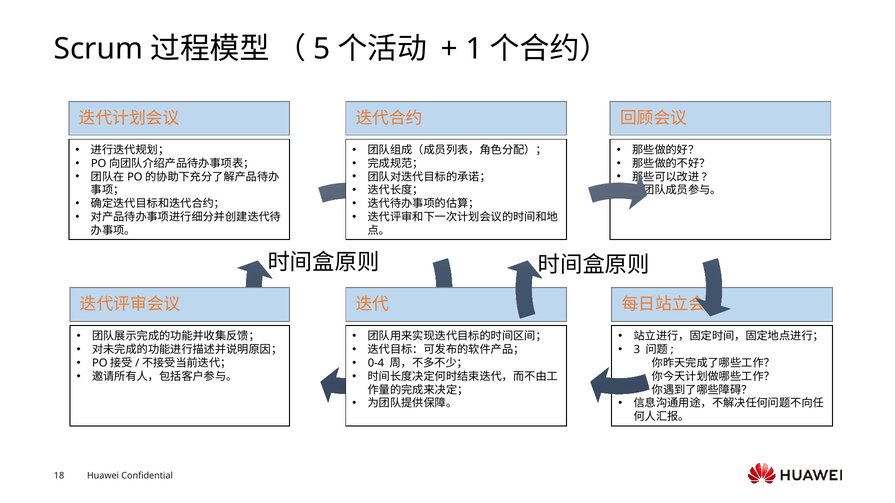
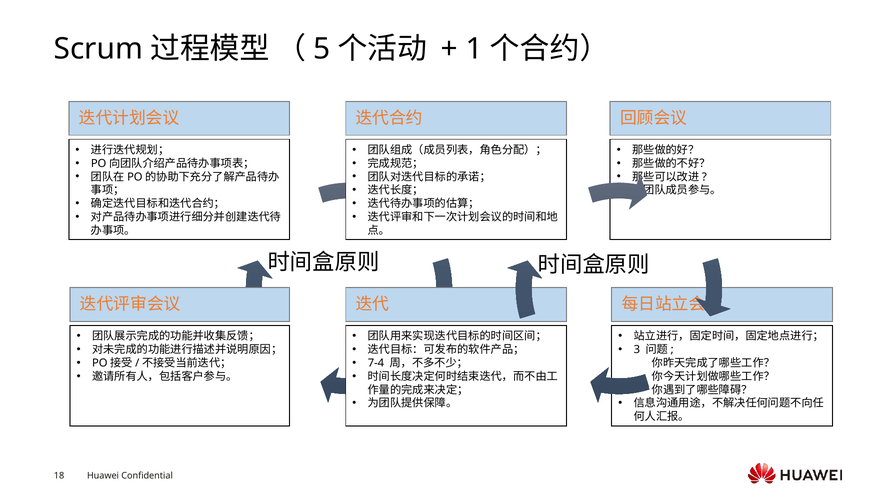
0-4: 0-4 -> 7-4 (376, 363)
